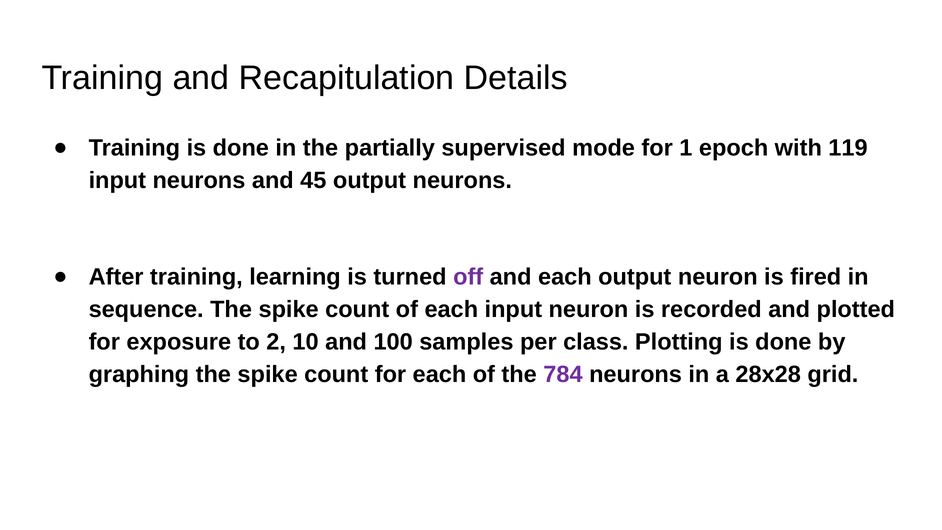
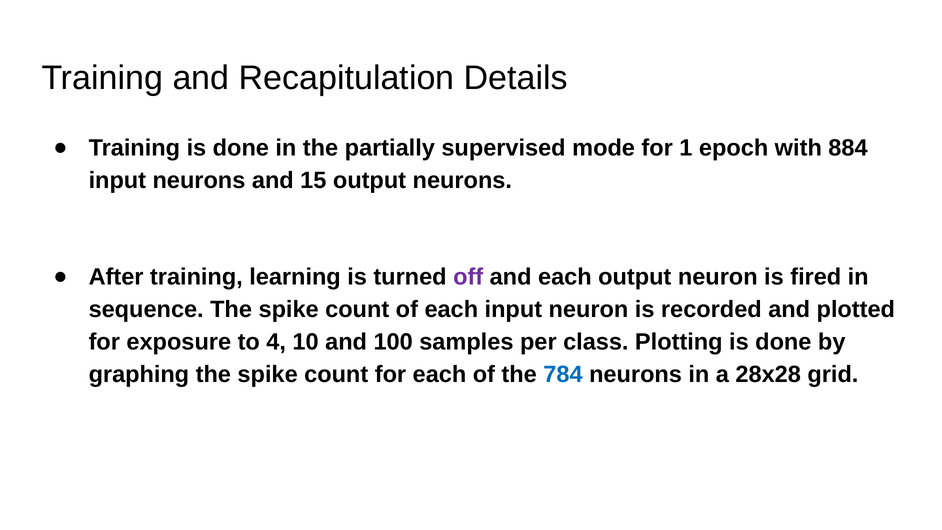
119: 119 -> 884 (848, 148)
45: 45 -> 15 (313, 181)
2: 2 -> 4 (276, 342)
784 colour: purple -> blue (563, 374)
